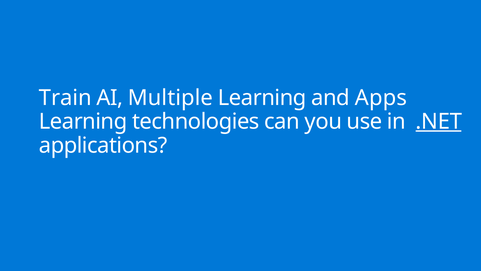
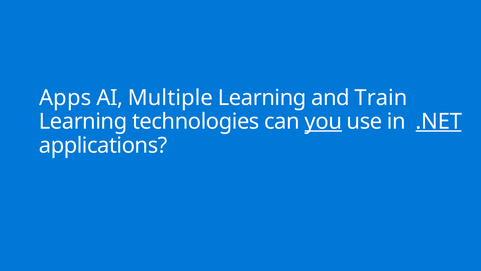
Train: Train -> Apps (65, 98)
Apps: Apps -> Train (381, 98)
you underline: none -> present (323, 121)
